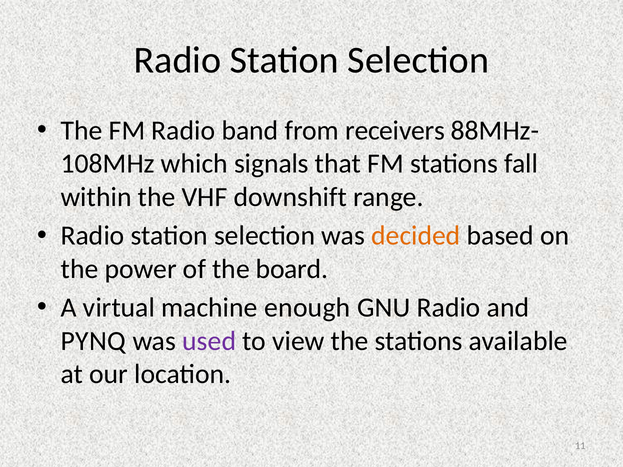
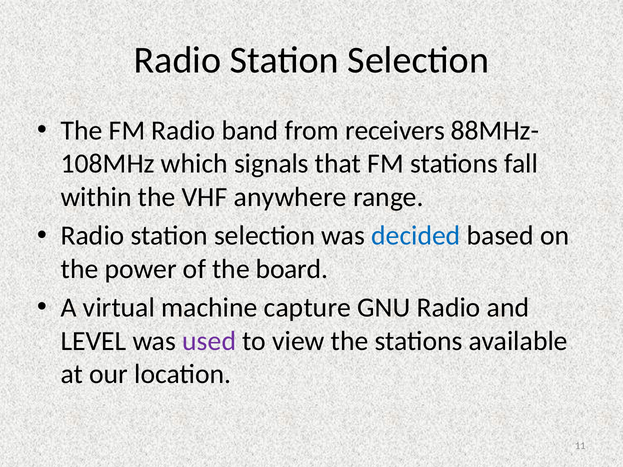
downshift: downshift -> anywhere (290, 197)
decided colour: orange -> blue (416, 236)
enough: enough -> capture (307, 308)
PYNQ: PYNQ -> LEVEL (94, 341)
